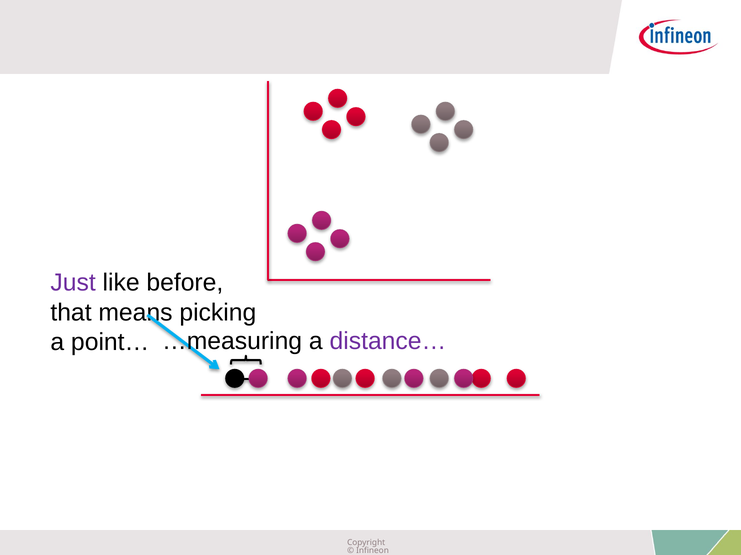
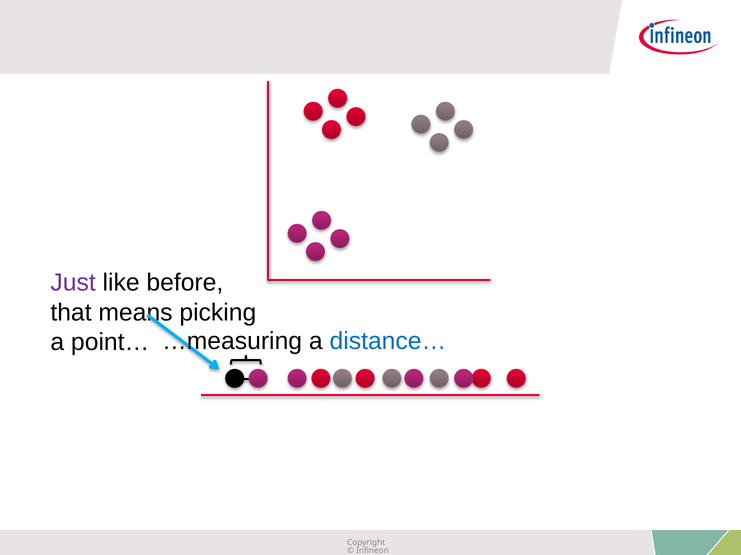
distance… colour: purple -> blue (388, 342)
